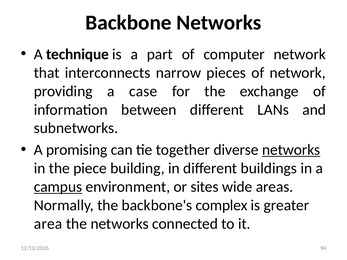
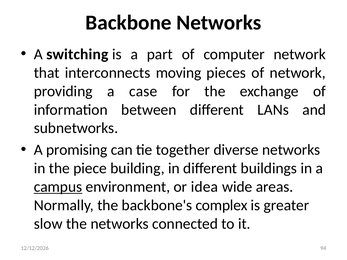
technique: technique -> switching (77, 54)
narrow: narrow -> moving (179, 73)
networks underline: present -> none (291, 150)
sites: sites -> idea (204, 187)
area: area -> slow (48, 224)
